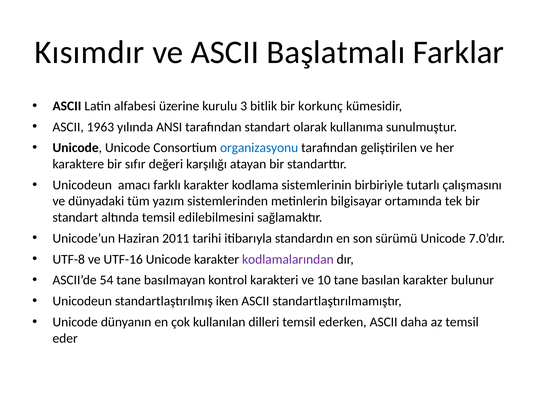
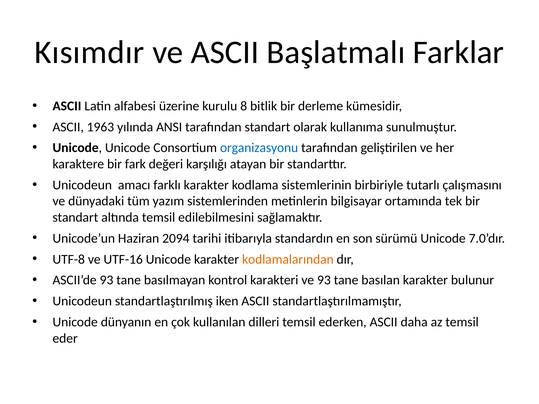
3: 3 -> 8 (244, 106)
korkunç: korkunç -> derleme (321, 106)
sıfır: sıfır -> fark (135, 164)
2011: 2011 -> 2094 (176, 238)
kodlamalarından colour: purple -> orange (288, 259)
ASCII’de 54: 54 -> 93 (107, 280)
ve 10: 10 -> 93 (324, 280)
